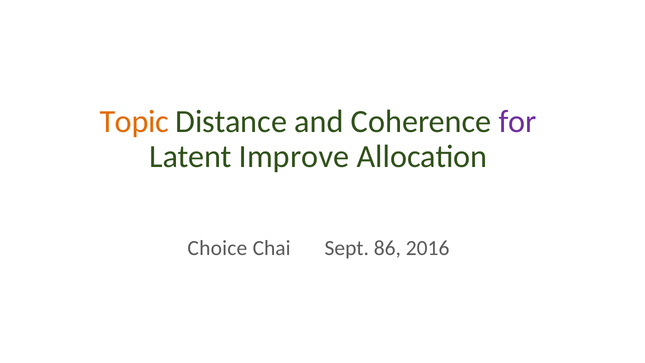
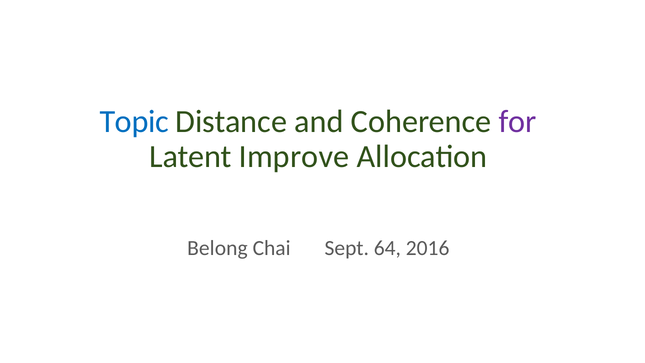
Topic colour: orange -> blue (134, 122)
Choice: Choice -> Belong (217, 248)
86: 86 -> 64 (387, 248)
